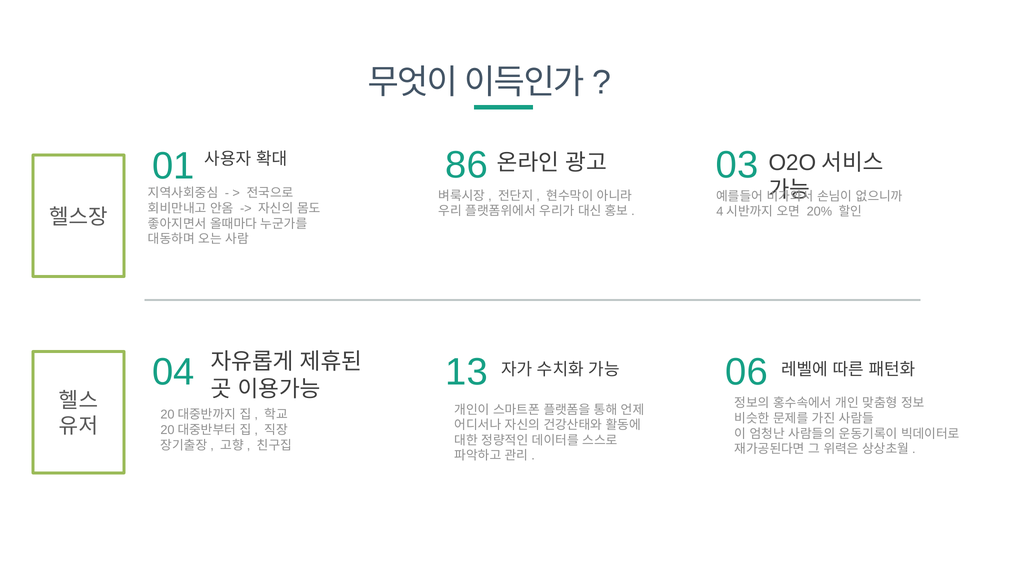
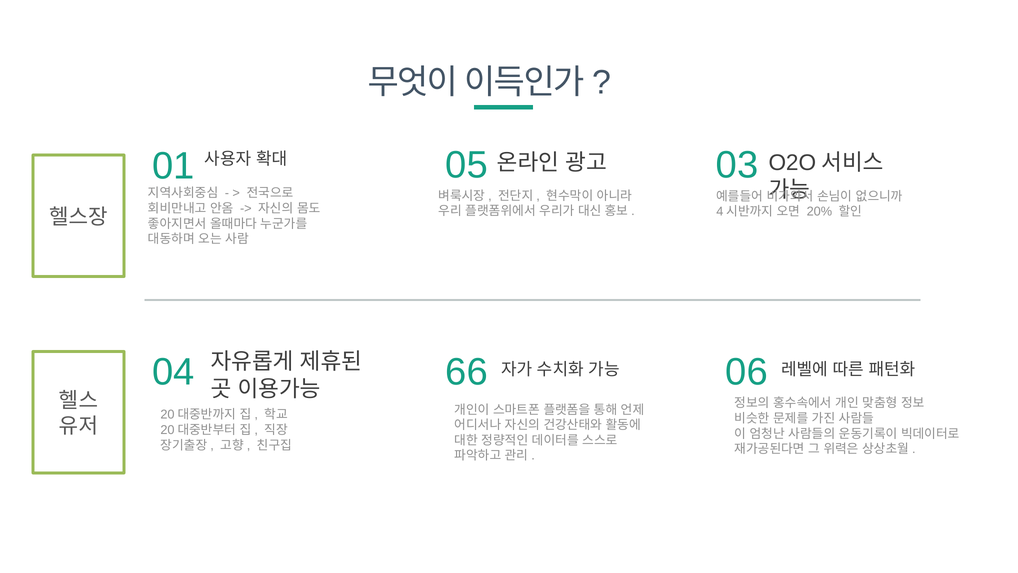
86: 86 -> 05 (467, 165)
13: 13 -> 66 (467, 372)
